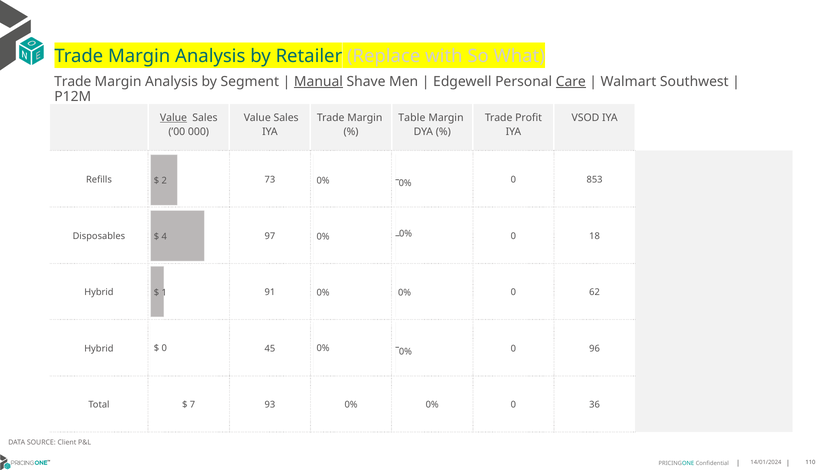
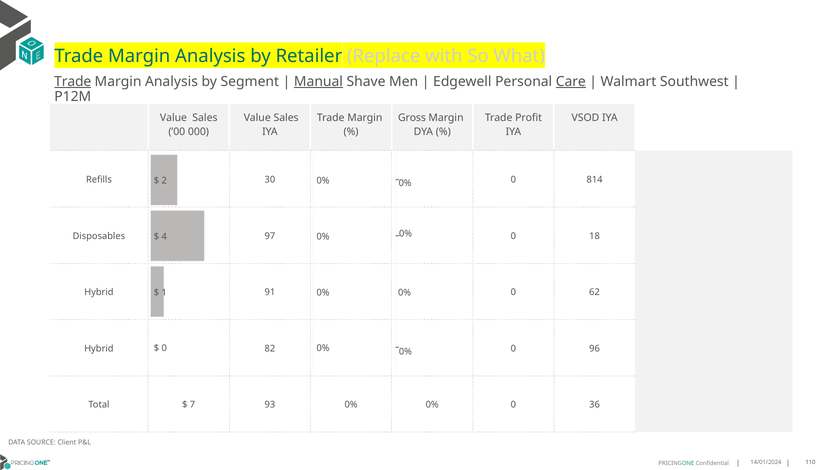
Trade underline: none -> present (73, 82)
Value underline: present -> none (173, 118)
Table: Table -> Gross (412, 118)
73: 73 -> 30 (270, 180)
853: 853 -> 814 (595, 180)
45: 45 -> 82 (270, 349)
